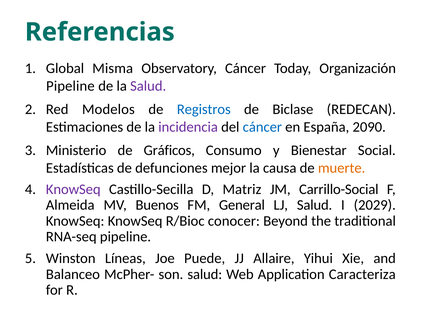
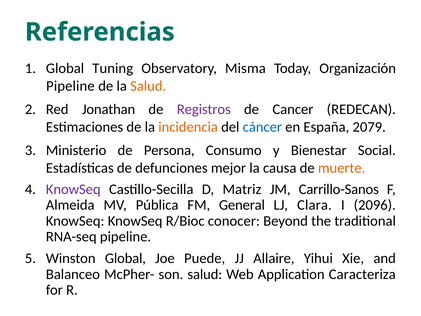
Misma: Misma -> Tuning (113, 68)
Observatory Cáncer: Cáncer -> Misma (245, 68)
Salud colour: purple -> orange (148, 86)
Modelos: Modelos -> Jonathan (109, 109)
Registros colour: blue -> purple (204, 109)
Biclase: Biclase -> Cancer (293, 109)
incidencia colour: purple -> orange (188, 127)
2090: 2090 -> 2079 (369, 127)
Gráficos: Gráficos -> Persona (169, 150)
Carrillo-Social: Carrillo-Social -> Carrillo-Sanos (339, 189)
Buenos: Buenos -> Pública (157, 205)
LJ Salud: Salud -> Clara (314, 205)
2029: 2029 -> 2096 (375, 205)
Winston Líneas: Líneas -> Global (125, 258)
